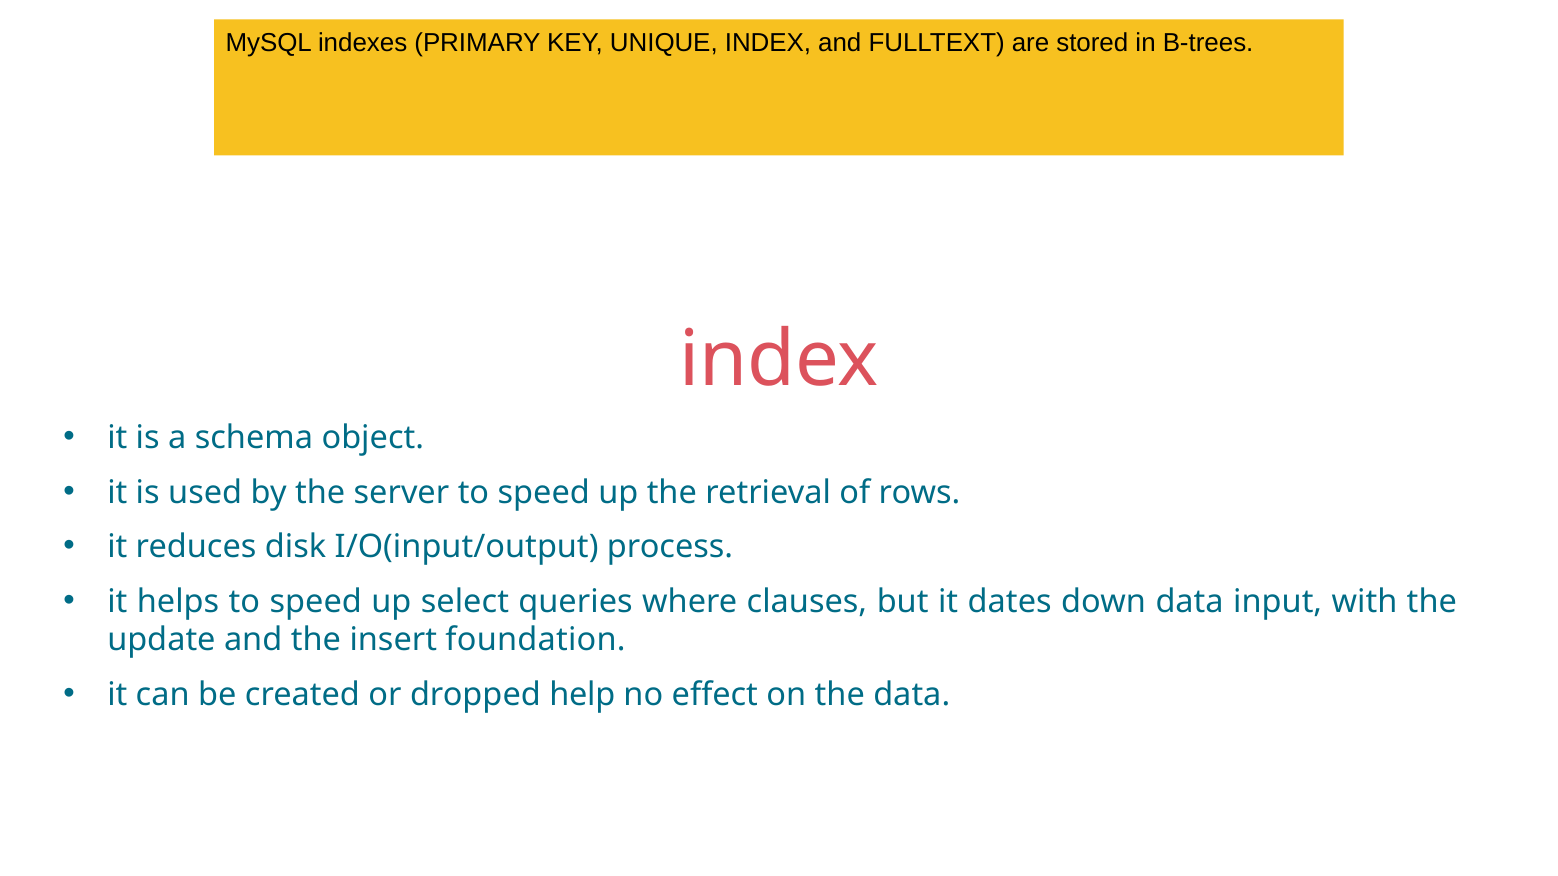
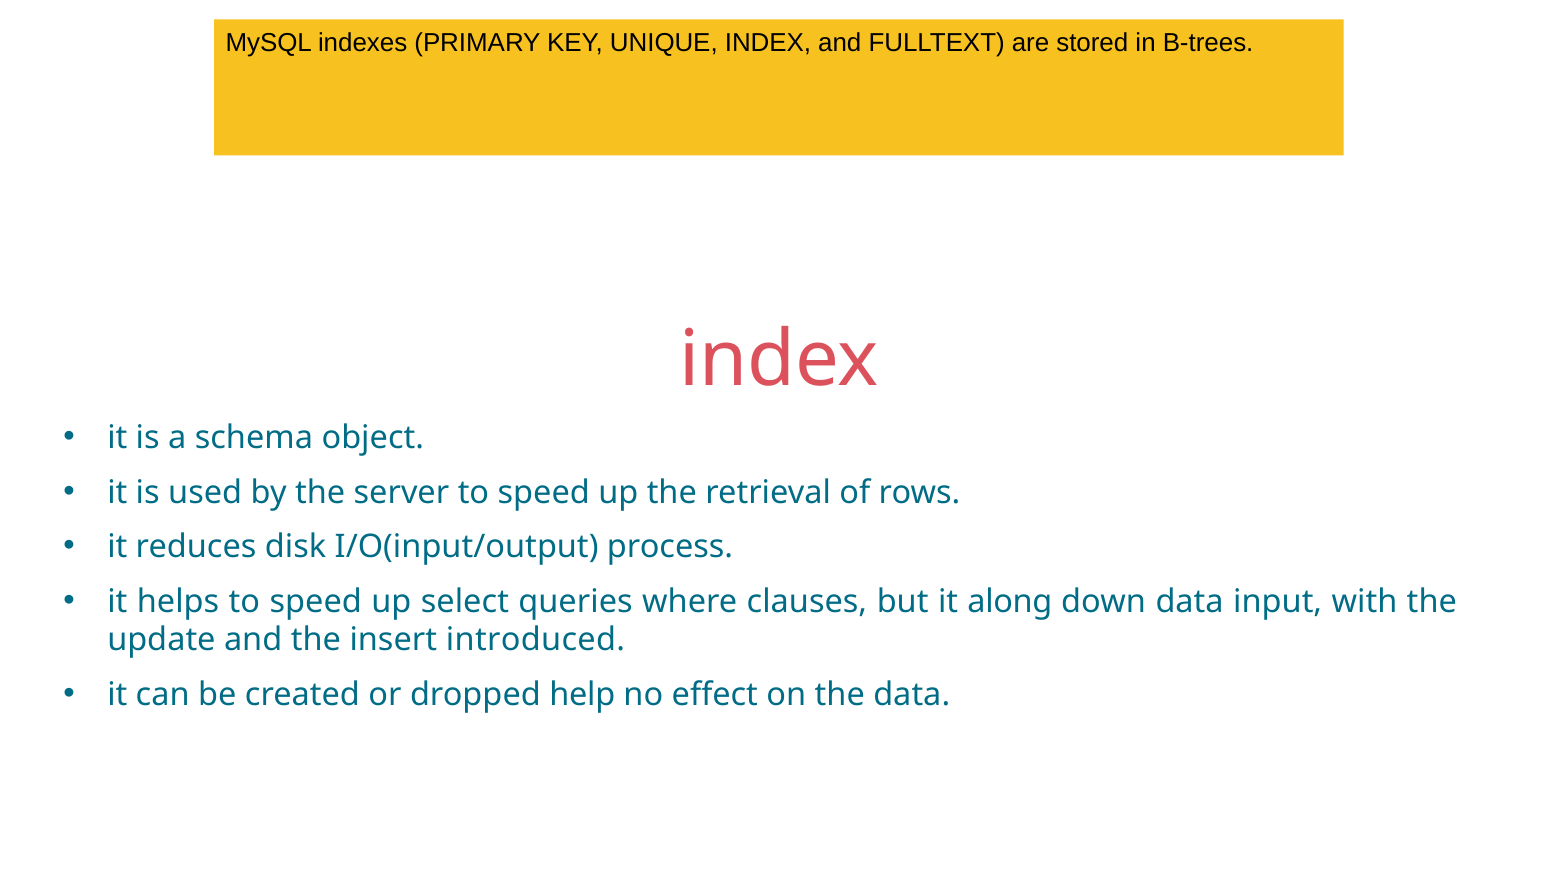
dates: dates -> along (1010, 602)
foundation: foundation -> introduced (536, 641)
